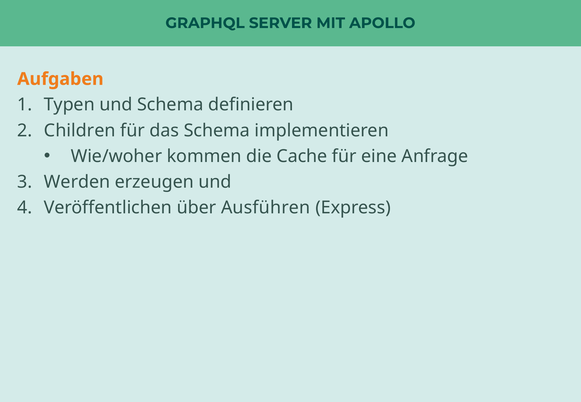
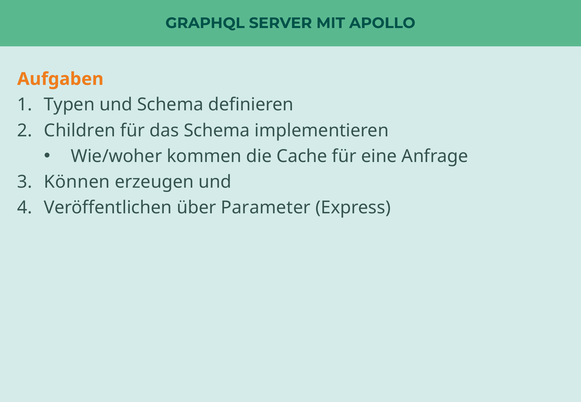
Werden: Werden -> Können (77, 182)
Ausführen: Ausführen -> Parameter (266, 208)
